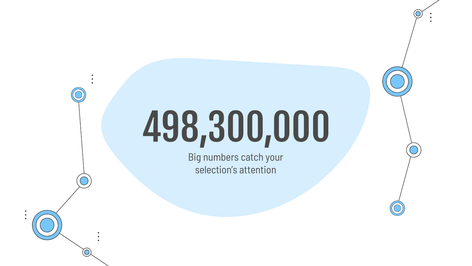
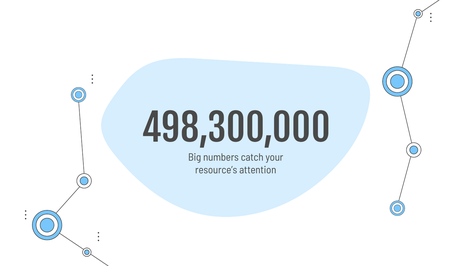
selection’s: selection’s -> resource’s (216, 170)
